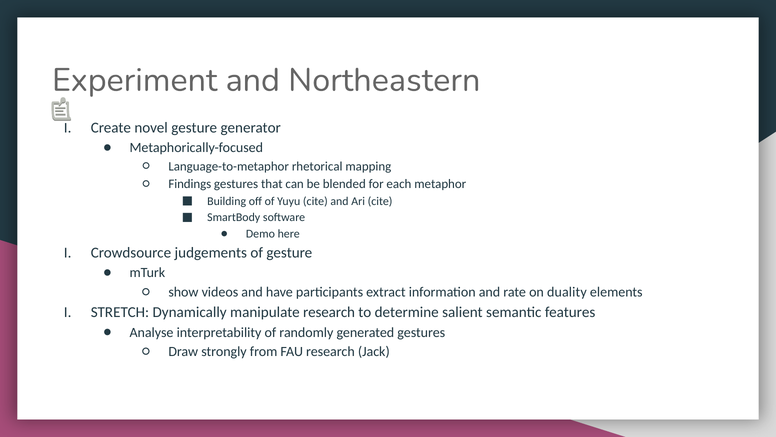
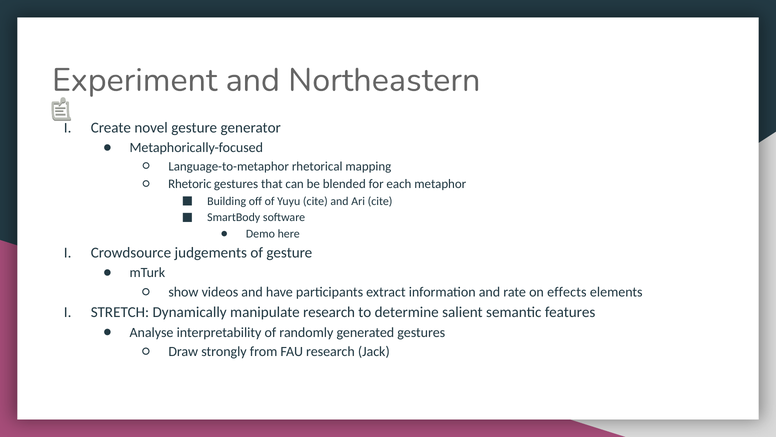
Findings: Findings -> Rhetoric (190, 184)
duality: duality -> effects (567, 292)
